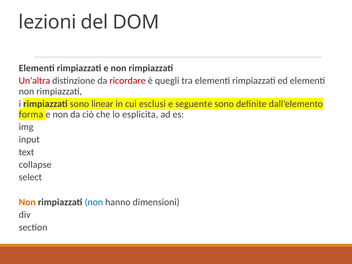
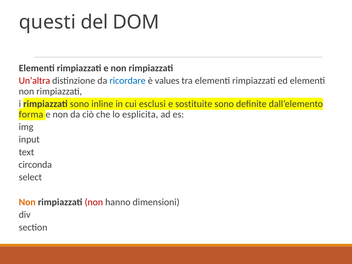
lezioni: lezioni -> questi (47, 22)
ricordare colour: red -> blue (128, 81)
quegli: quegli -> values (167, 81)
linear: linear -> inline (102, 104)
seguente: seguente -> sostituite (194, 104)
collapse: collapse -> circonda (35, 165)
non colour: blue -> red (94, 202)
